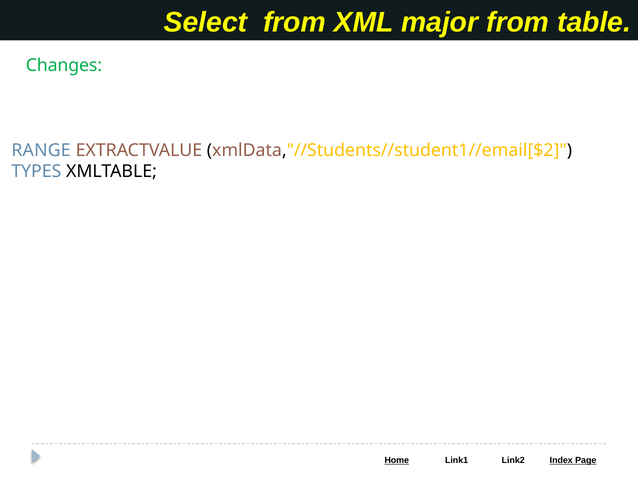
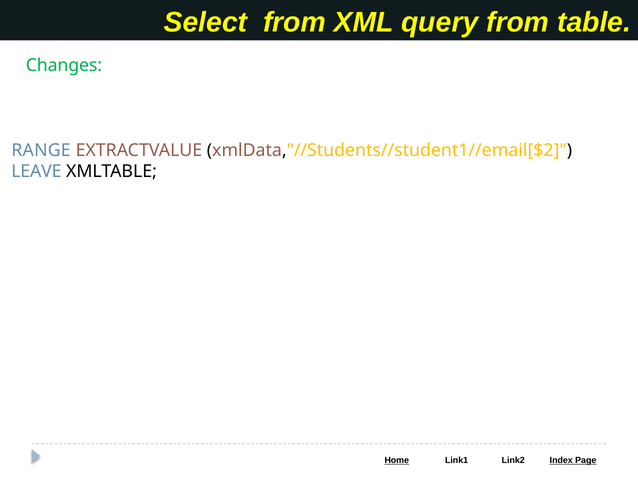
major: major -> query (440, 22)
TYPES: TYPES -> LEAVE (36, 171)
